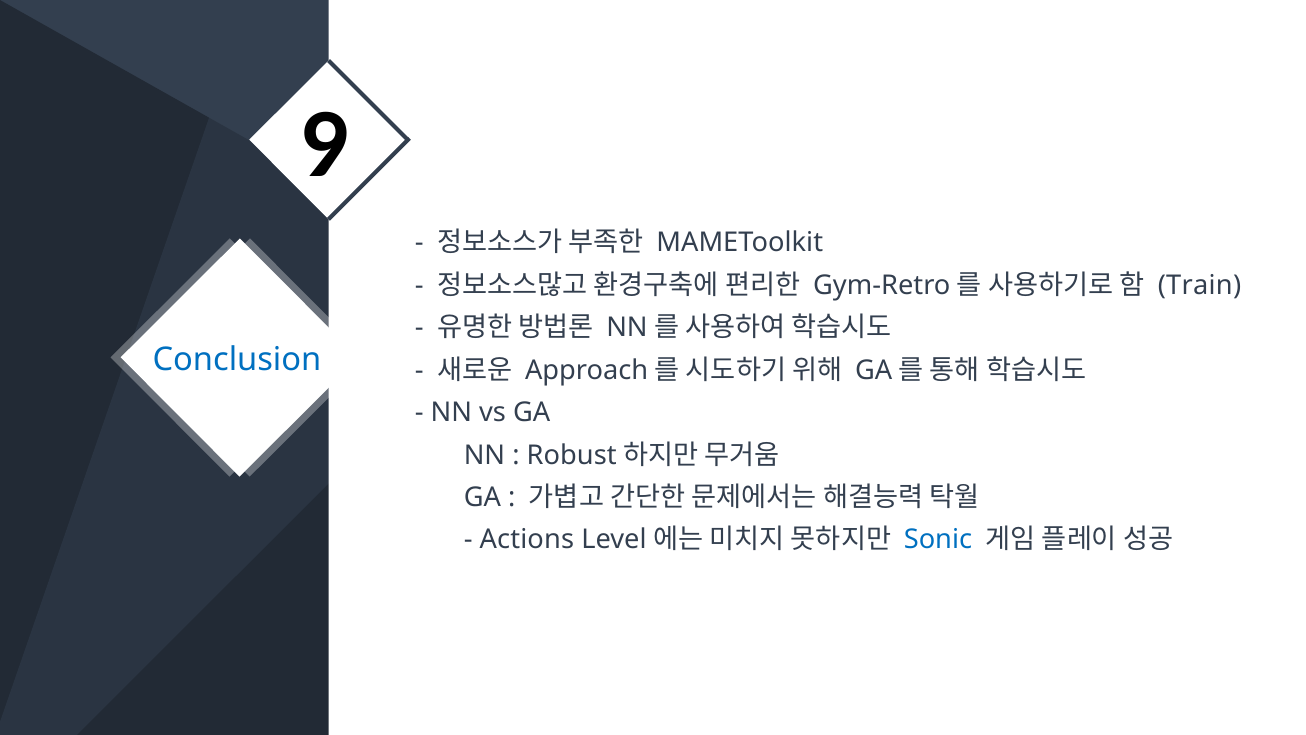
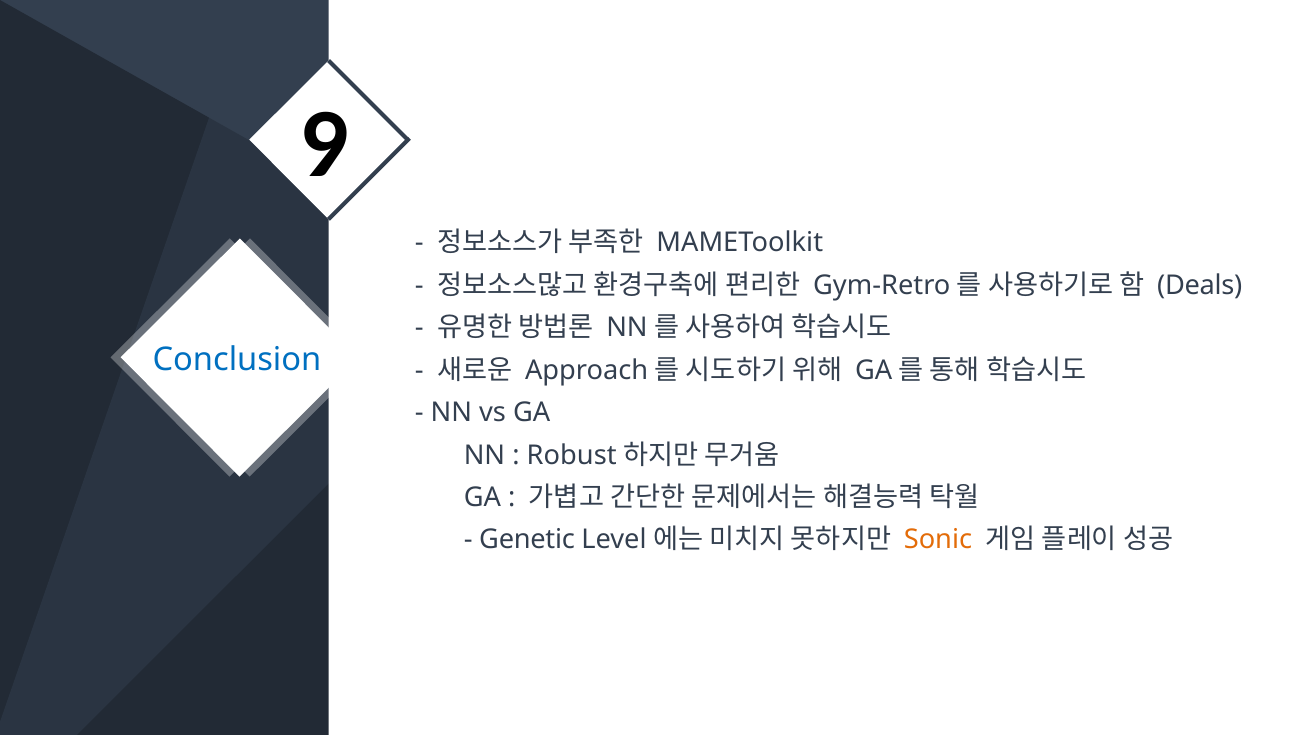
Train: Train -> Deals (1200, 285)
Actions: Actions -> Genetic (527, 540)
Sonic colour: blue -> orange (938, 540)
